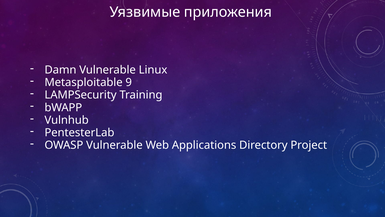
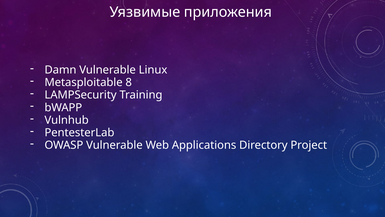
9: 9 -> 8 (129, 82)
